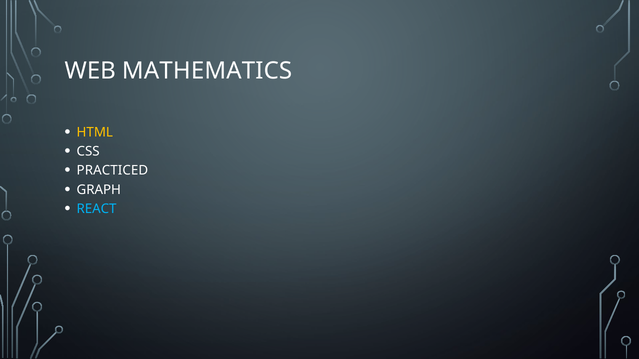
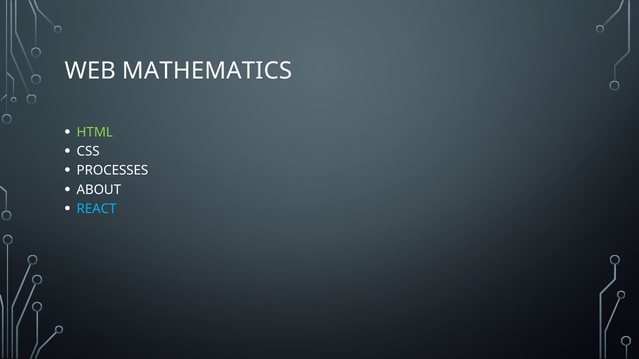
HTML colour: yellow -> light green (95, 132)
PRACTICED: PRACTICED -> PROCESSES (112, 171)
GRAPH: GRAPH -> ABOUT (99, 190)
